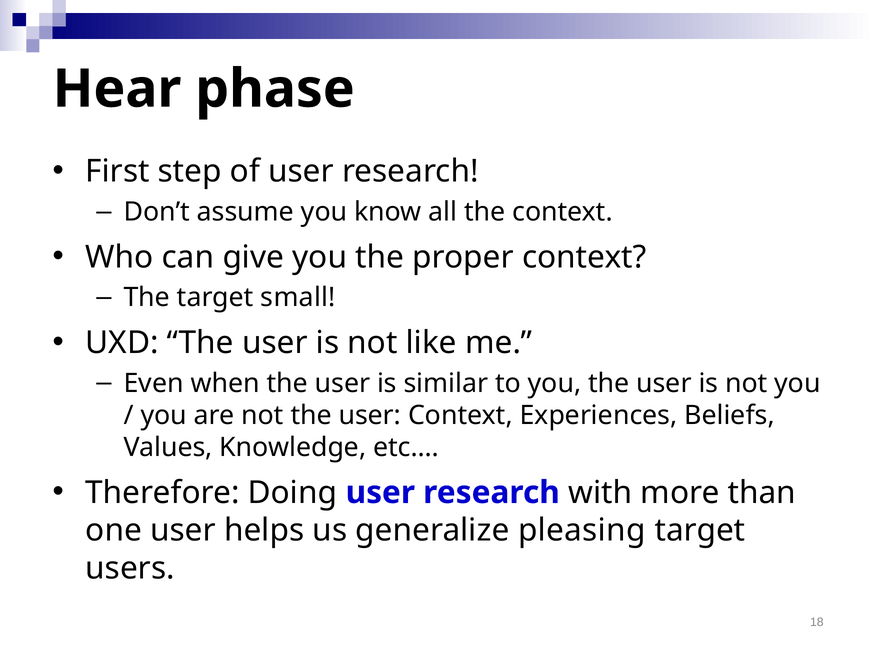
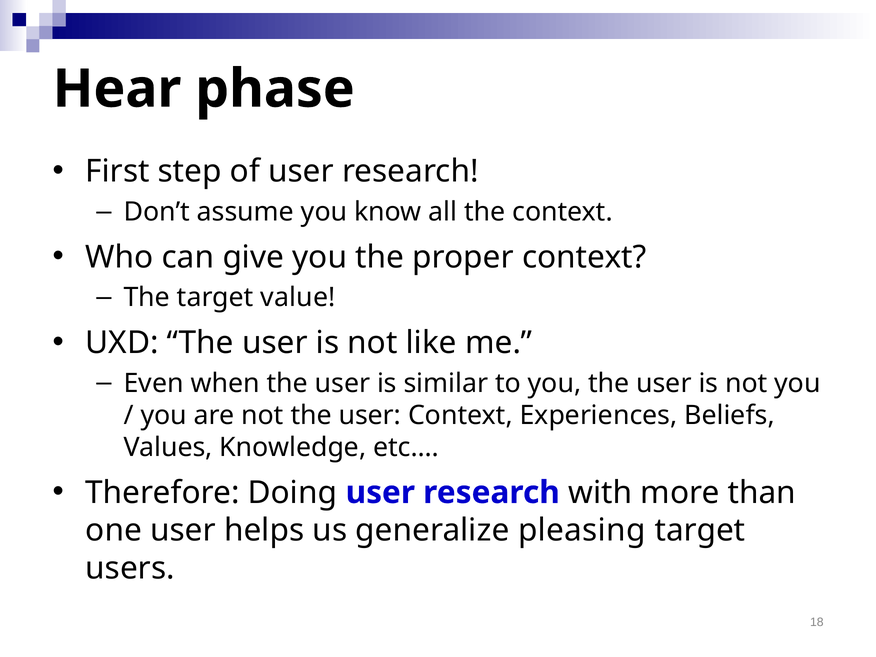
small: small -> value (298, 298)
